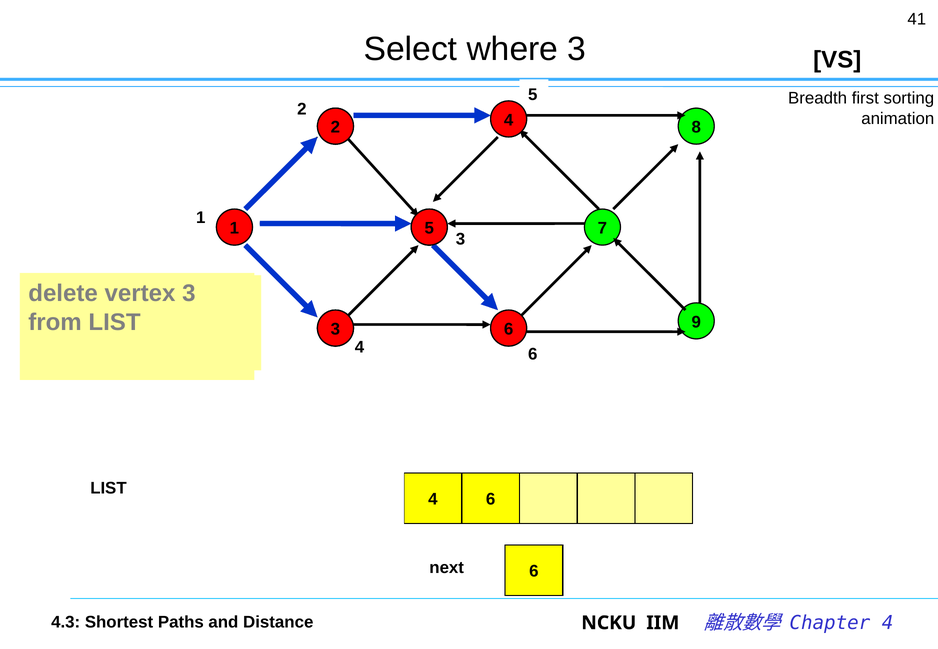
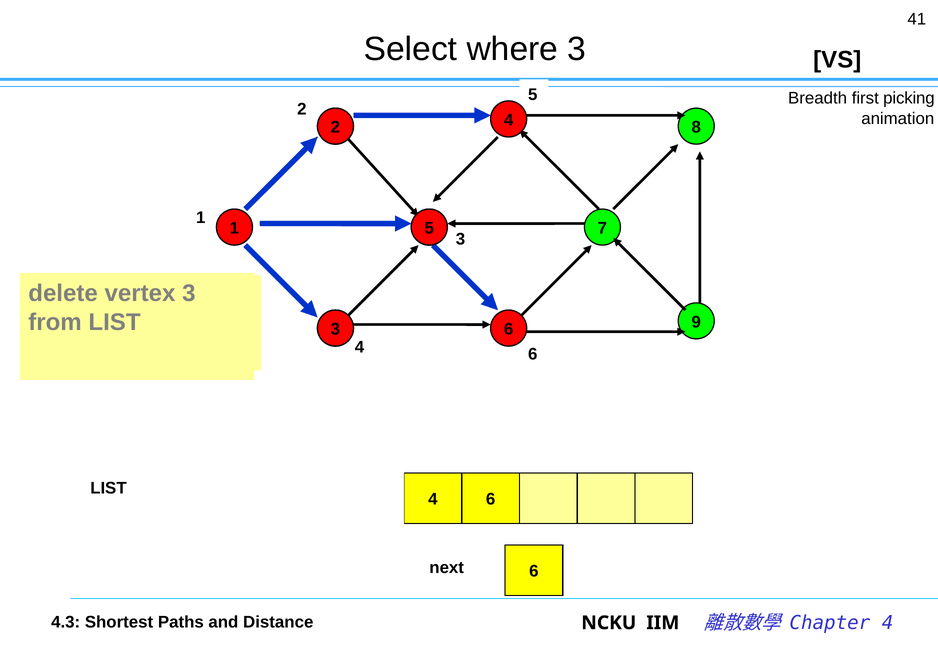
sorting: sorting -> picking (909, 98)
